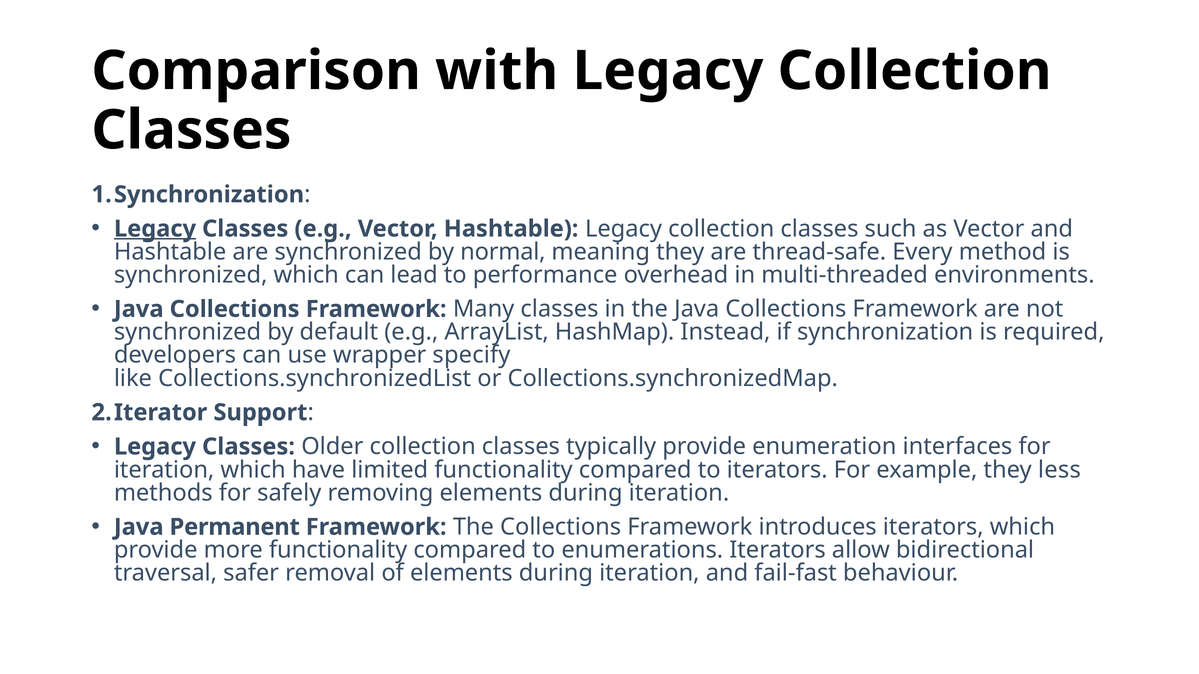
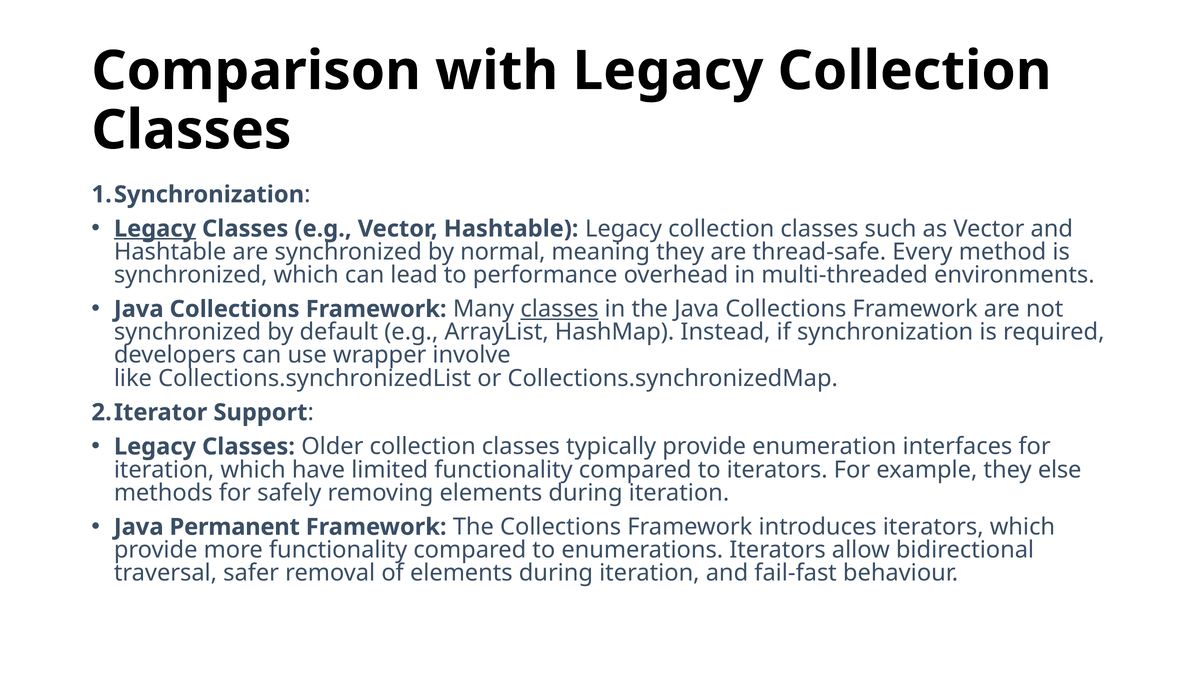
classes underline: none -> present (560, 309)
specify: specify -> involve (472, 355)
less: less -> else (1060, 470)
